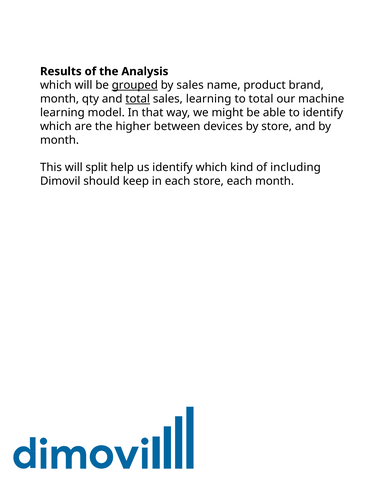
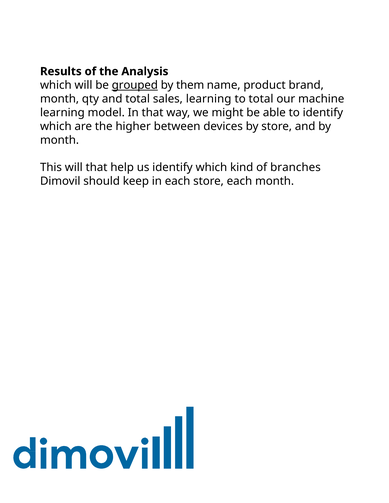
by sales: sales -> them (190, 85)
total underline: present -> none (138, 99)
will split: split -> that (97, 168)
including: including -> branches (295, 168)
